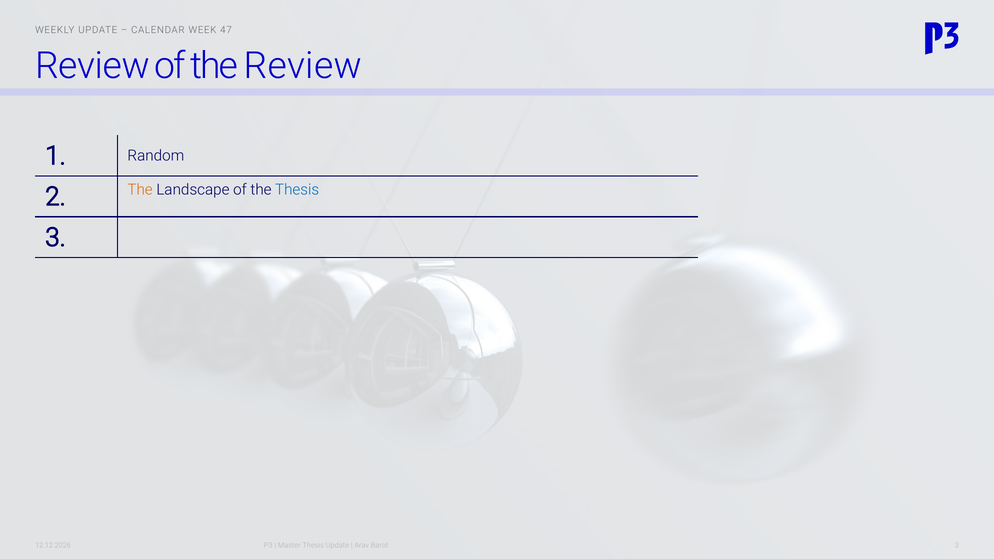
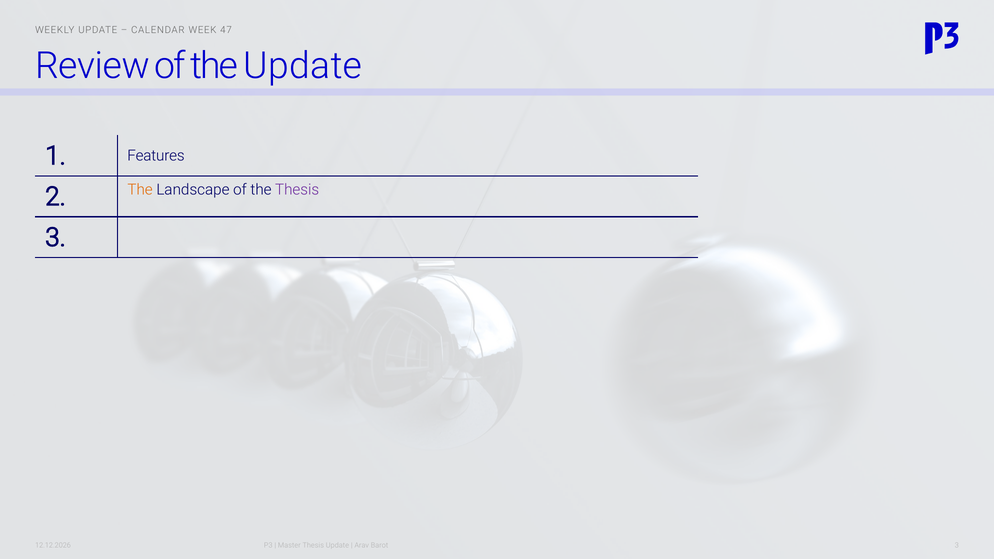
the Review: Review -> Update (303, 66)
Random: Random -> Features (156, 156)
Thesis colour: blue -> purple (297, 190)
